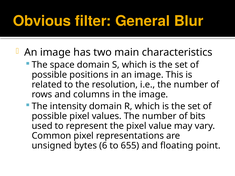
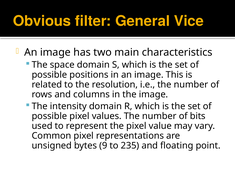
Blur: Blur -> Vice (189, 21)
6: 6 -> 9 (103, 146)
655: 655 -> 235 (130, 146)
